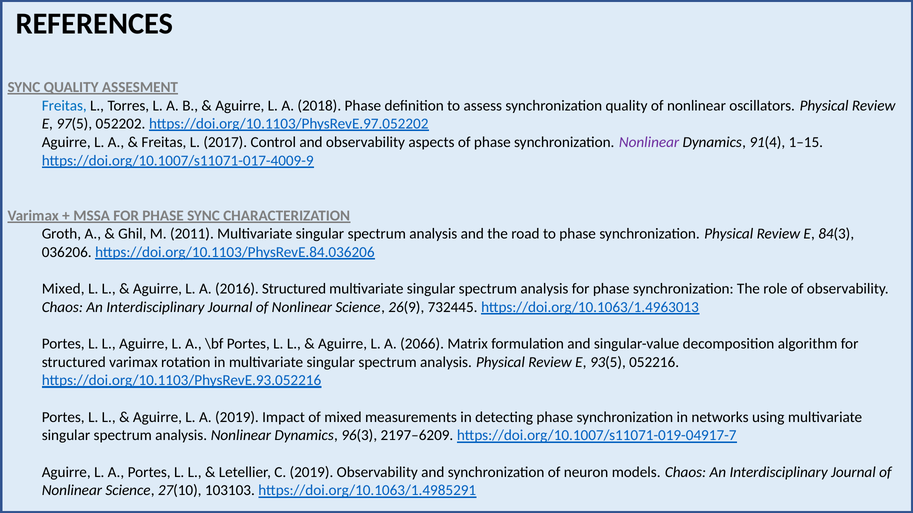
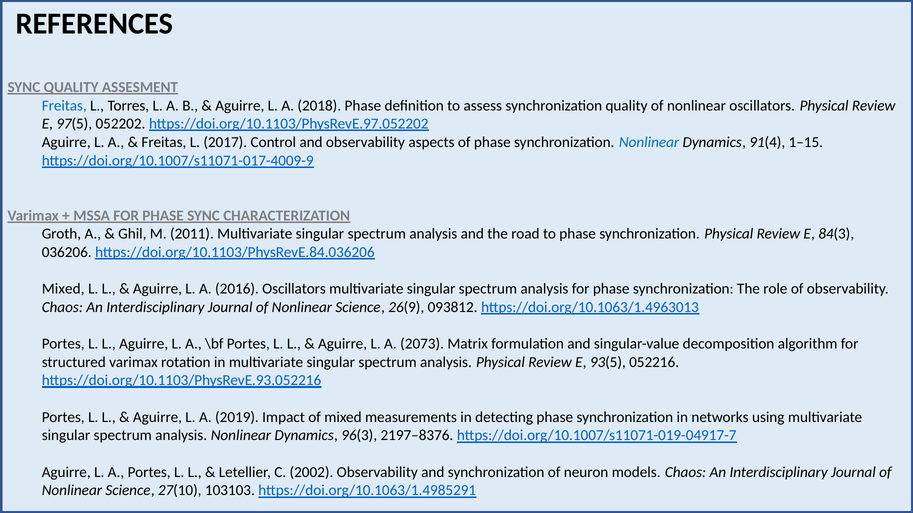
Nonlinear colour: purple -> blue (649, 142)
2016 Structured: Structured -> Oscillators (294, 289)
732445: 732445 -> 093812 (453, 307)
2066: 2066 -> 2073 (422, 344)
2197–6209: 2197–6209 -> 2197–8376 (417, 436)
C 2019: 2019 -> 2002 (311, 473)
